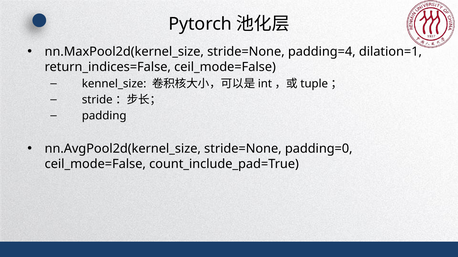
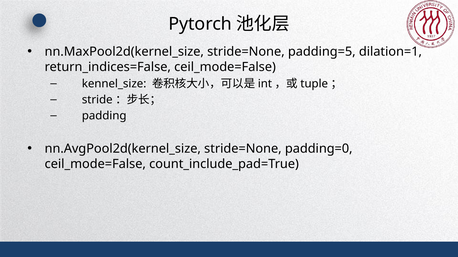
padding=4: padding=4 -> padding=5 (322, 52)
